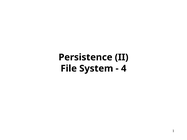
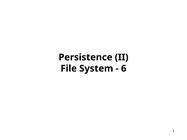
4: 4 -> 6 (124, 69)
